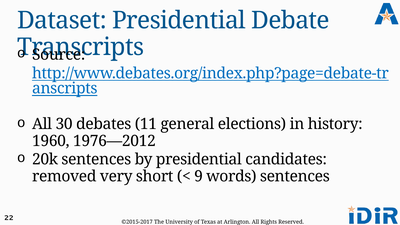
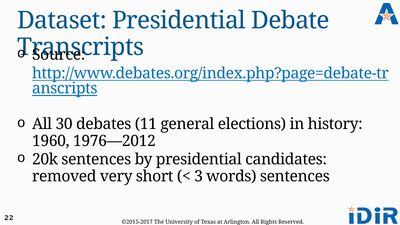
9: 9 -> 3 (199, 176)
